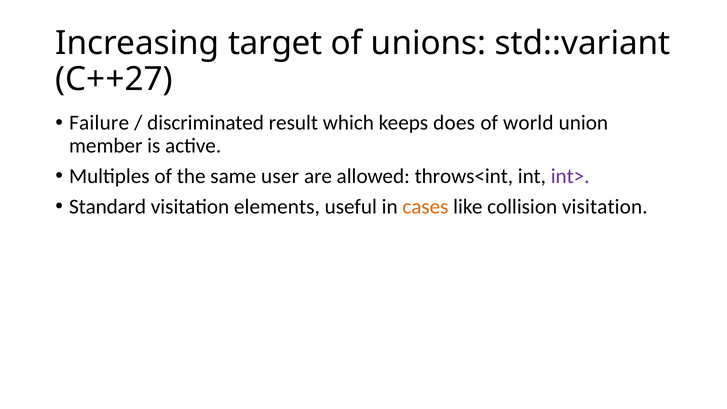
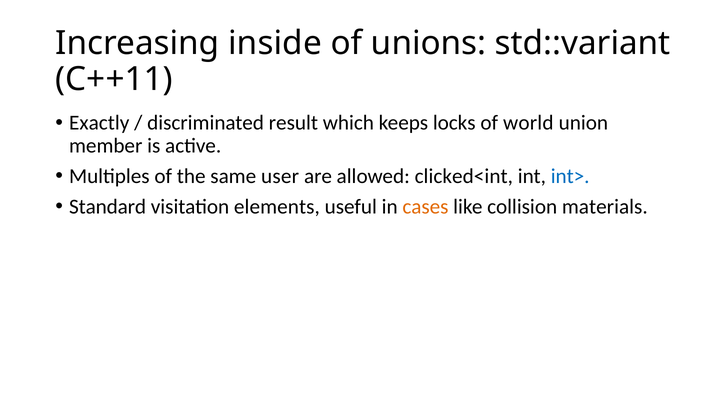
target: target -> inside (275, 43)
C++27: C++27 -> C++11 (114, 79)
Failure: Failure -> Exactly (99, 123)
does: does -> locks (454, 123)
throws<int: throws<int -> clicked<int (464, 176)
int> colour: purple -> blue (570, 176)
collision visitation: visitation -> materials (605, 207)
